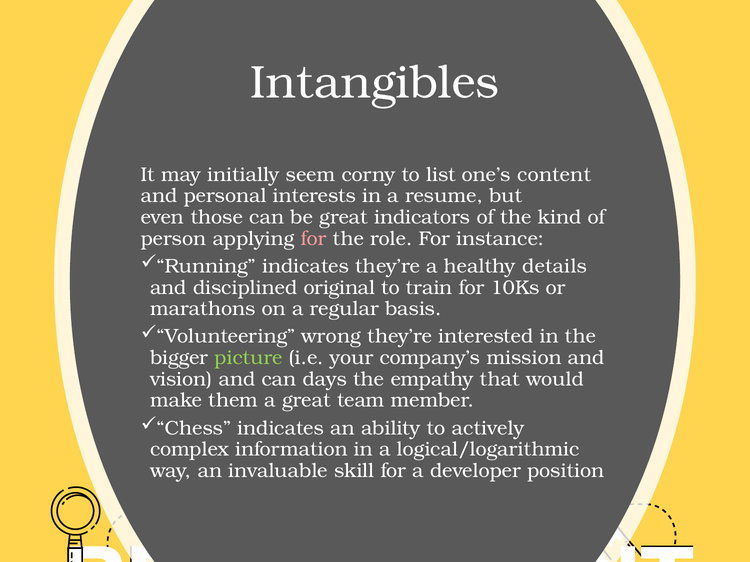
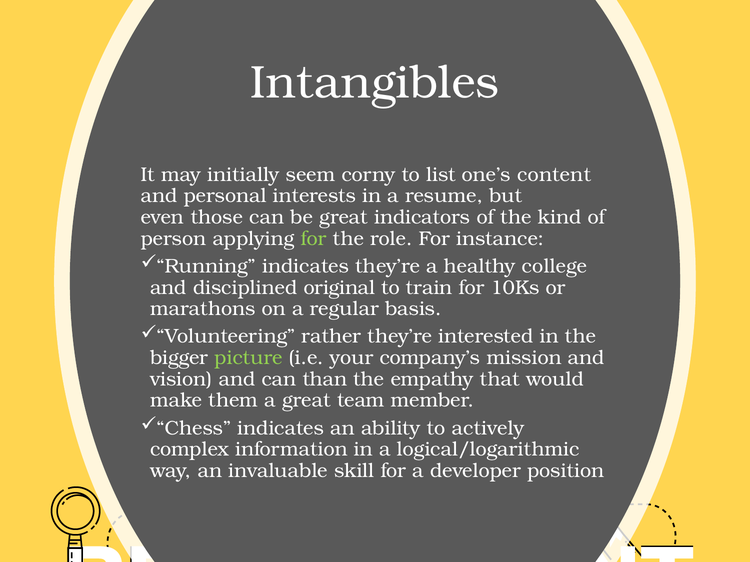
for colour: pink -> light green (314, 239)
details: details -> college (555, 266)
wrong: wrong -> rather (331, 337)
days: days -> than (325, 379)
